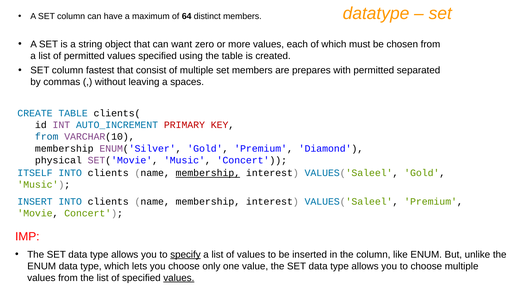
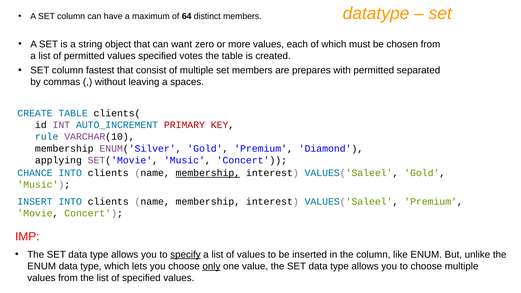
using: using -> votes (191, 56)
from: from -> rule (47, 137)
physical: physical -> applying (58, 160)
ITSELF: ITSELF -> CHANCE (35, 173)
only underline: none -> present (211, 266)
values underline: present -> none (179, 278)
